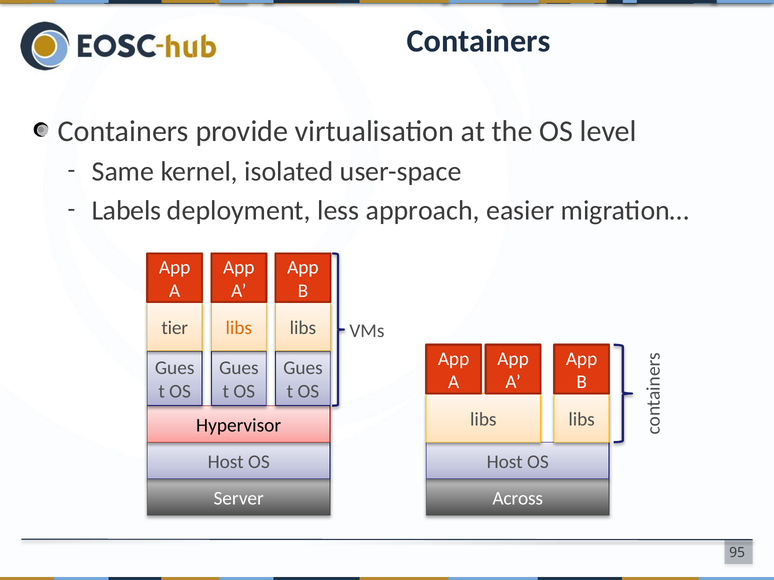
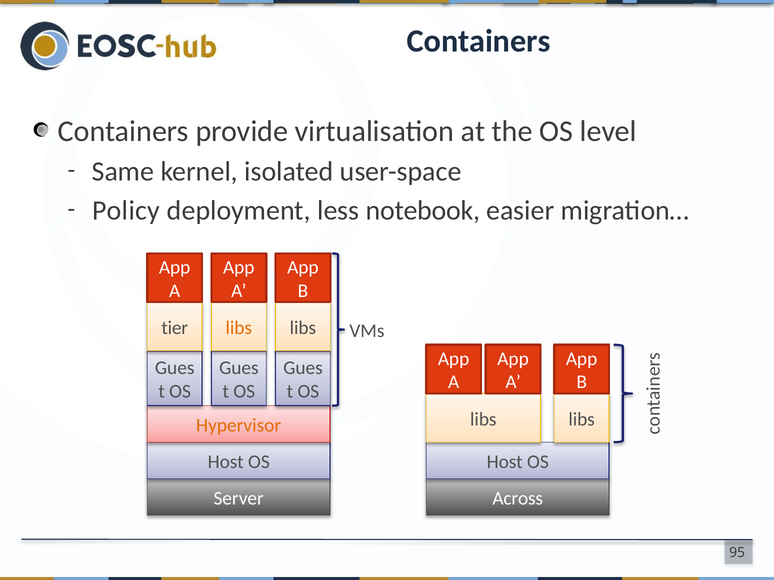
Labels: Labels -> Policy (126, 211)
approach: approach -> notebook (423, 211)
Hypervisor colour: black -> orange (239, 426)
